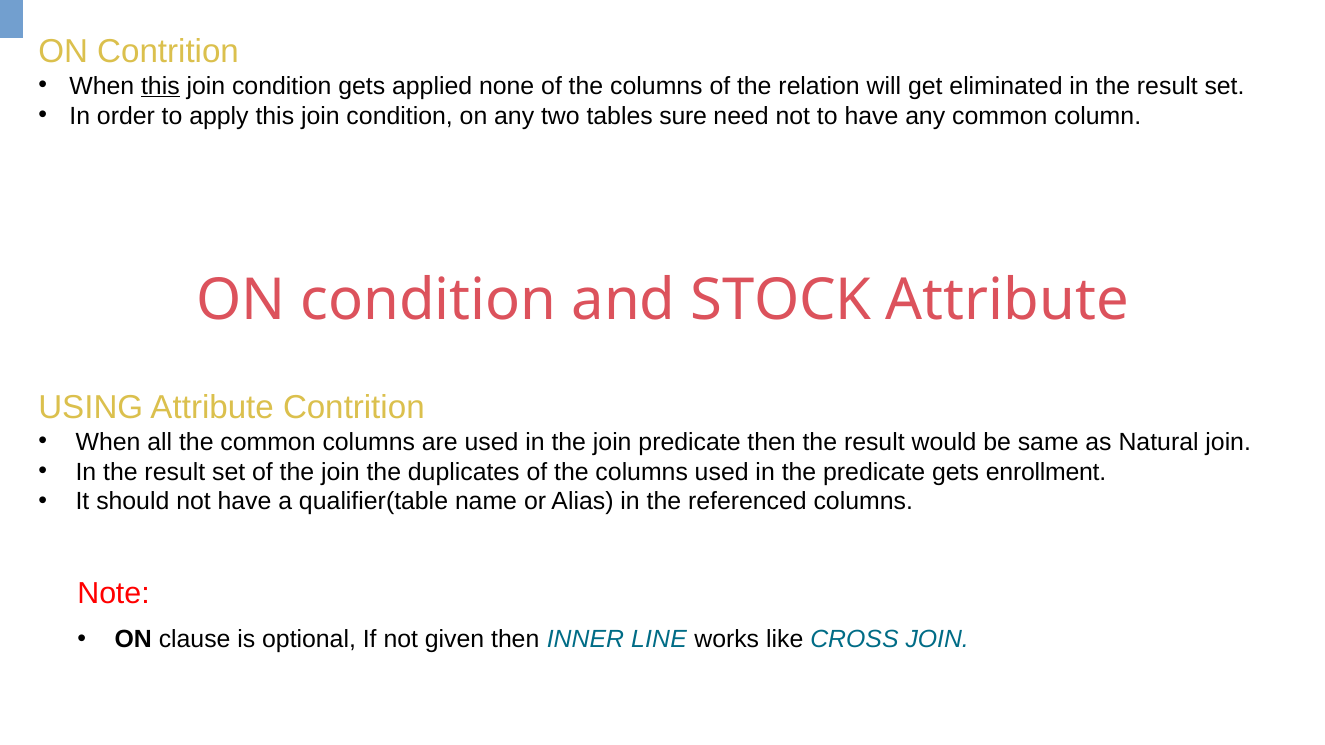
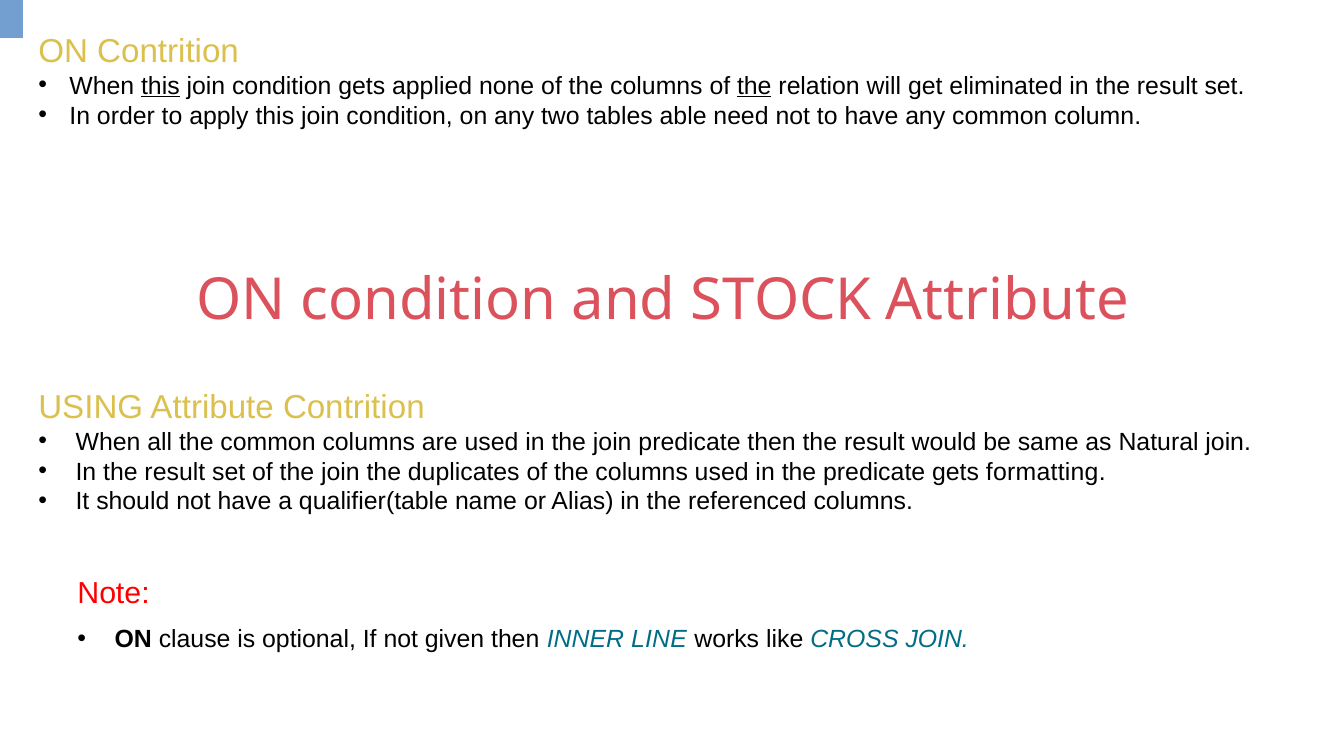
the underline: none -> present (754, 86)
sure: sure -> able (683, 116)
enrollment: enrollment -> formatting (1046, 472)
